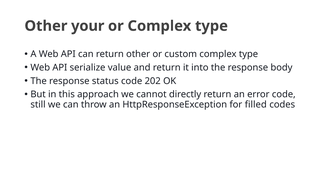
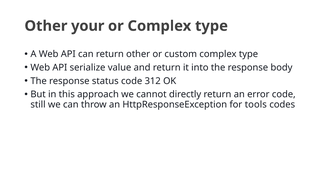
202: 202 -> 312 (153, 81)
filled: filled -> tools (256, 105)
